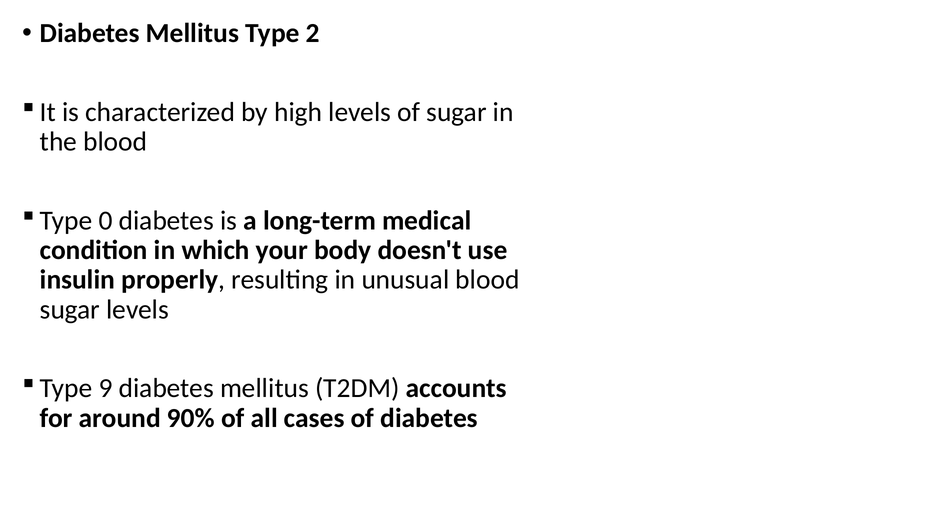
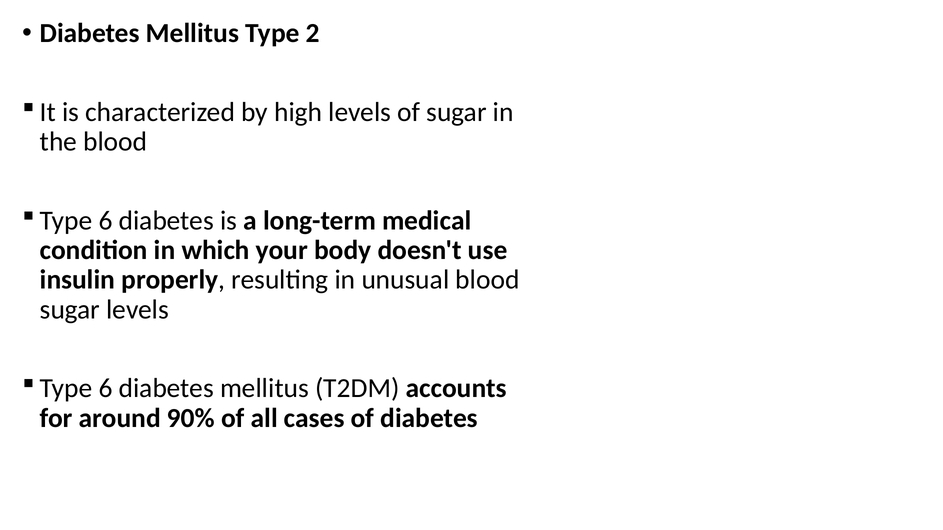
0: 0 -> 6 (106, 221)
9: 9 -> 6 (106, 389)
